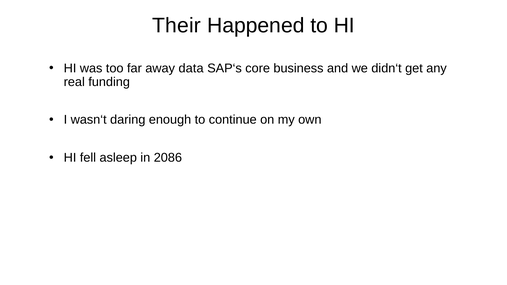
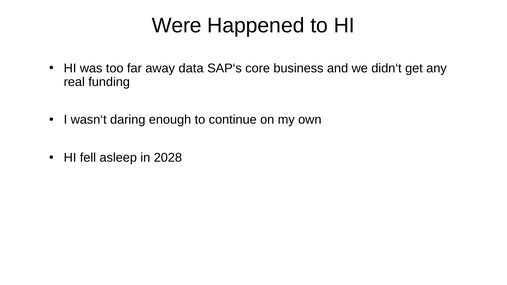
Their: Their -> Were (177, 25)
2086: 2086 -> 2028 (168, 158)
